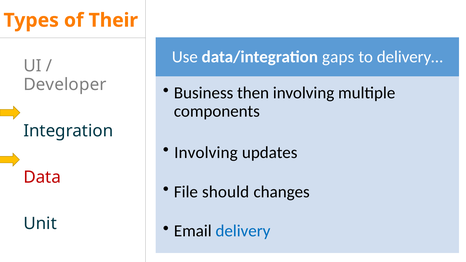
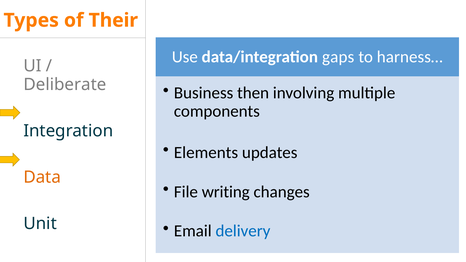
delivery…: delivery… -> harness… (410, 57)
Developer: Developer -> Deliberate (65, 84)
Involving: Involving -> Elements (206, 153)
Data colour: red -> orange (42, 177)
should: should -> writing (226, 192)
